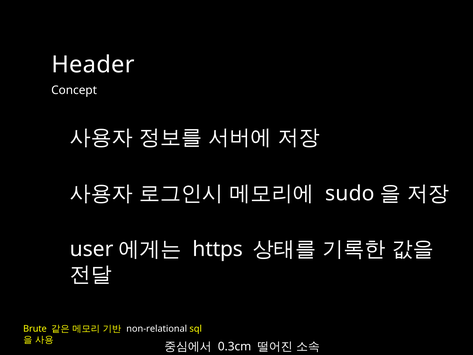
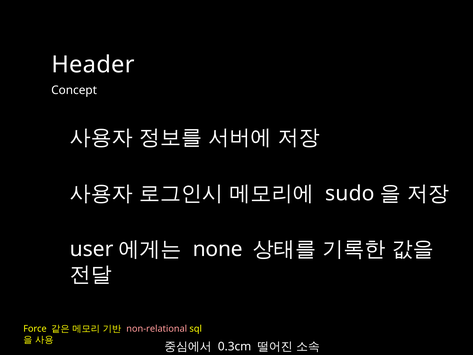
https: https -> none (218, 249)
Brute: Brute -> Force (35, 329)
non-relational colour: white -> pink (157, 329)
